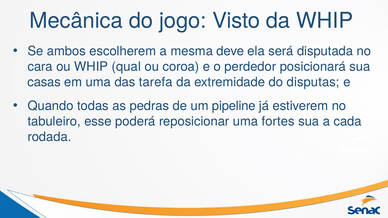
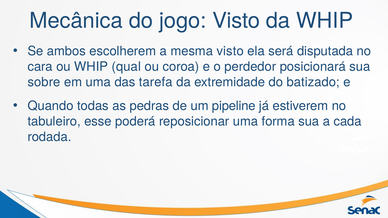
mesma deve: deve -> visto (230, 51)
casas: casas -> sobre (44, 82)
disputas: disputas -> batizado (313, 82)
fortes: fortes -> forma (278, 121)
